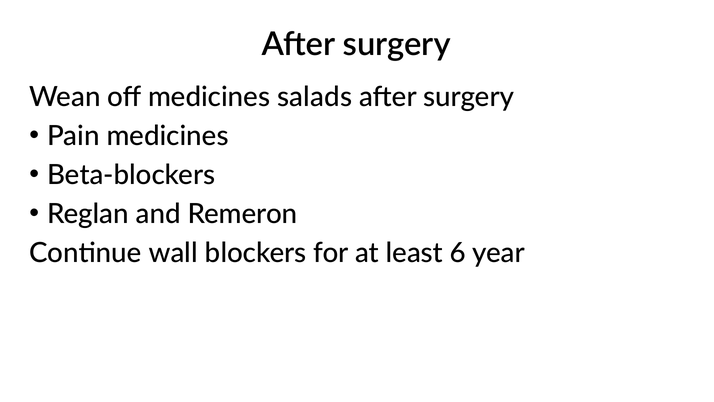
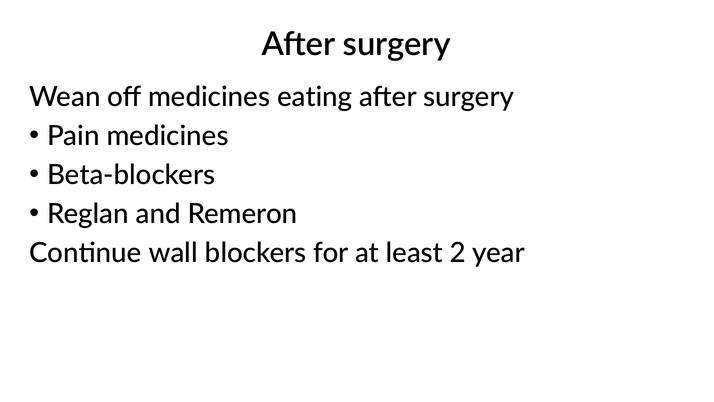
salads: salads -> eating (315, 97)
6: 6 -> 2 (458, 253)
